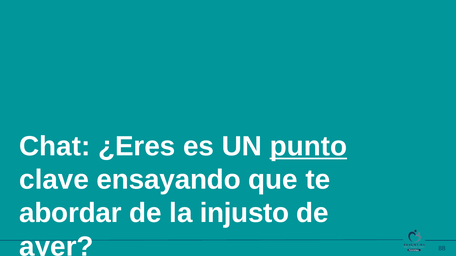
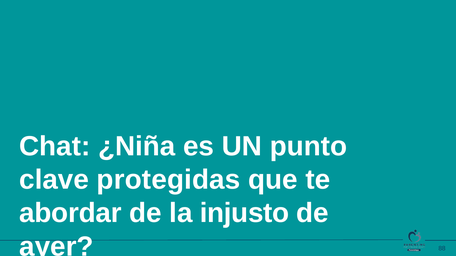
¿Eres: ¿Eres -> ¿Niña (137, 147)
punto underline: present -> none (308, 147)
ensayando: ensayando -> protegidas (168, 180)
